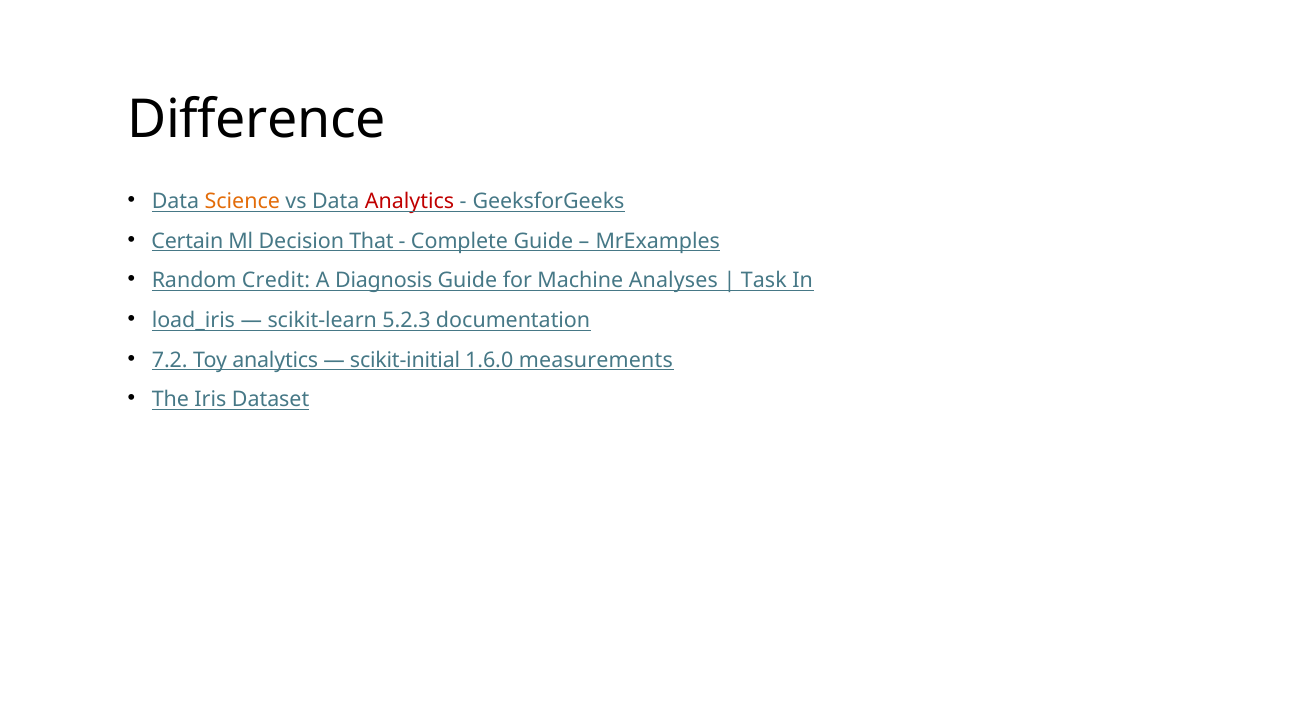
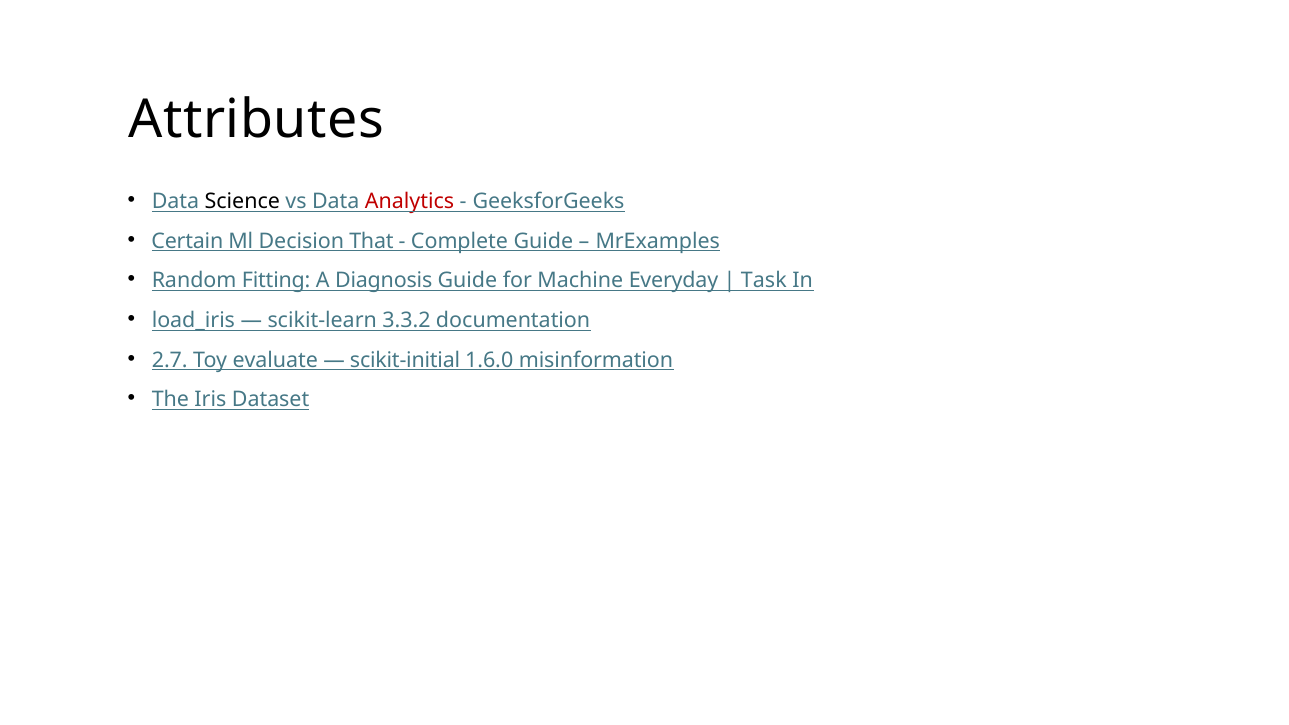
Difference: Difference -> Attributes (256, 120)
Science colour: orange -> black (242, 201)
Credit: Credit -> Fitting (276, 281)
Analyses: Analyses -> Everyday (674, 281)
5.2.3: 5.2.3 -> 3.3.2 (406, 320)
7.2: 7.2 -> 2.7 (170, 360)
Toy analytics: analytics -> evaluate (275, 360)
measurements: measurements -> misinformation (596, 360)
